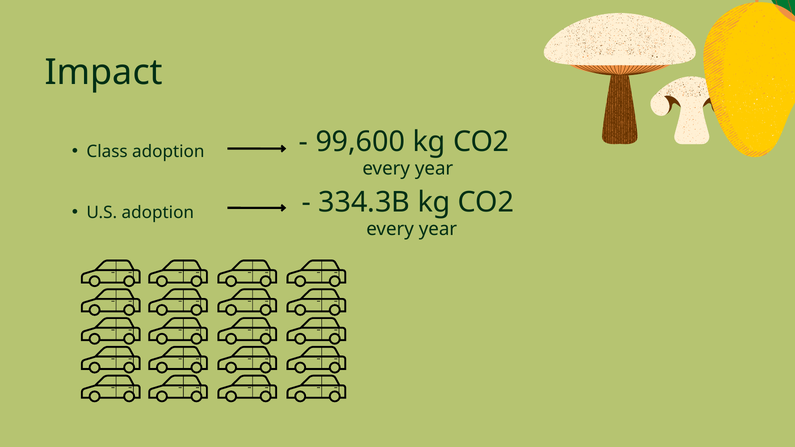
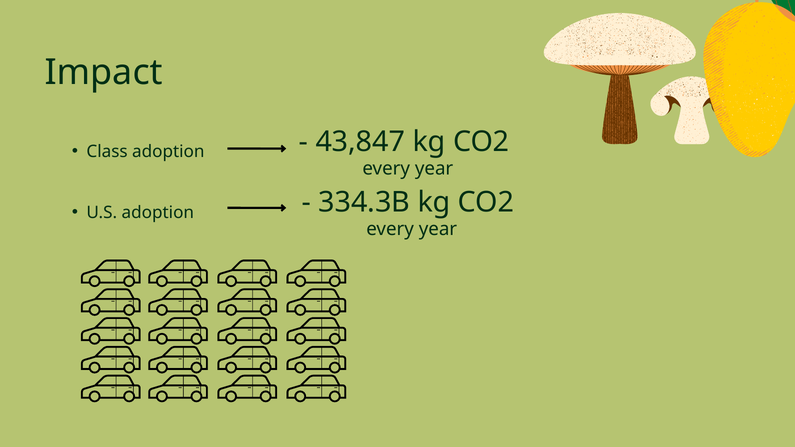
99,600: 99,600 -> 43,847 (360, 142)
